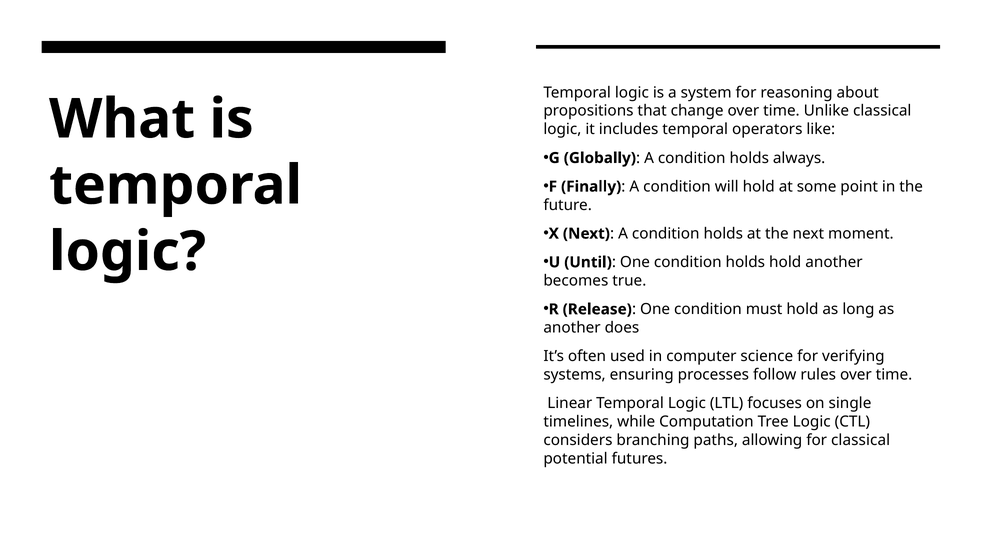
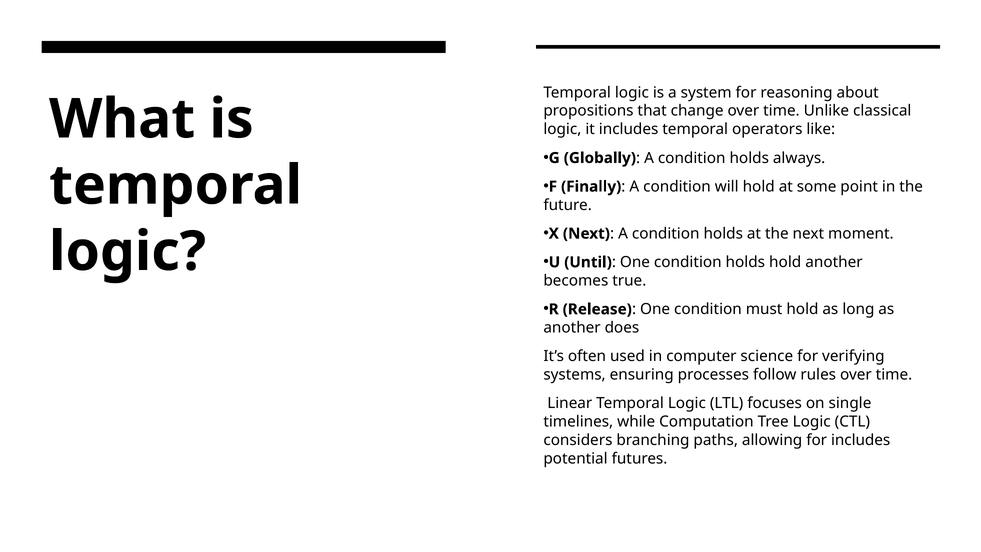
for classical: classical -> includes (861, 440)
